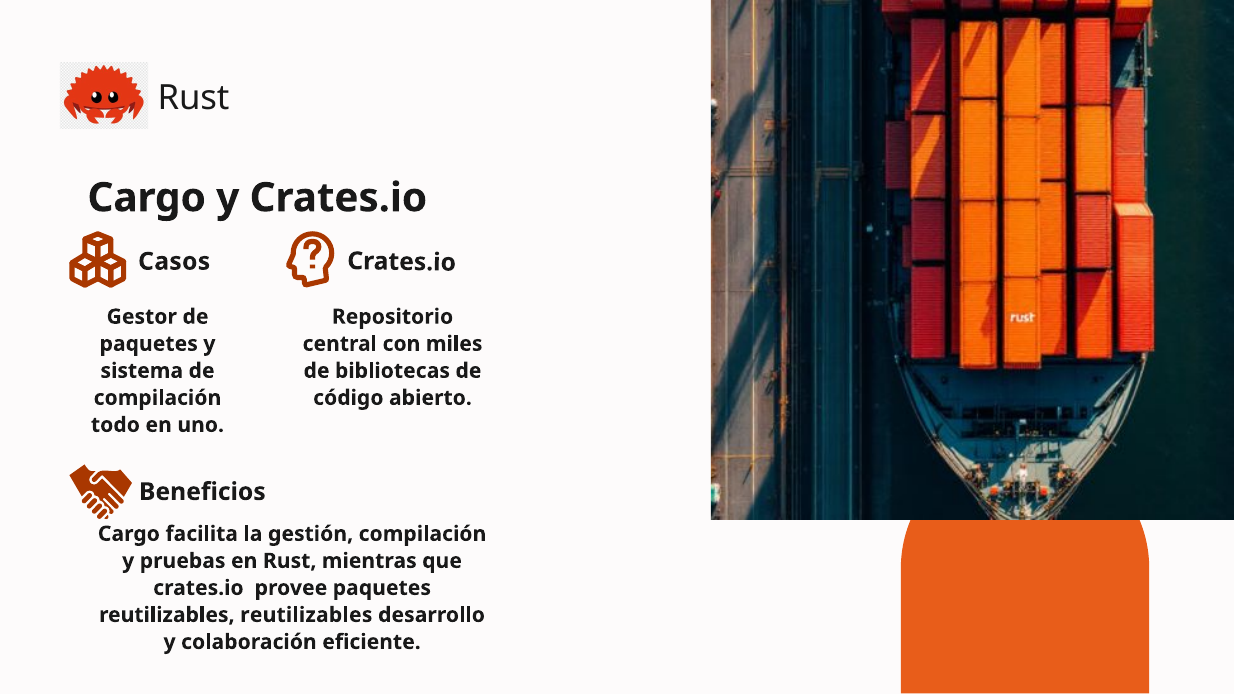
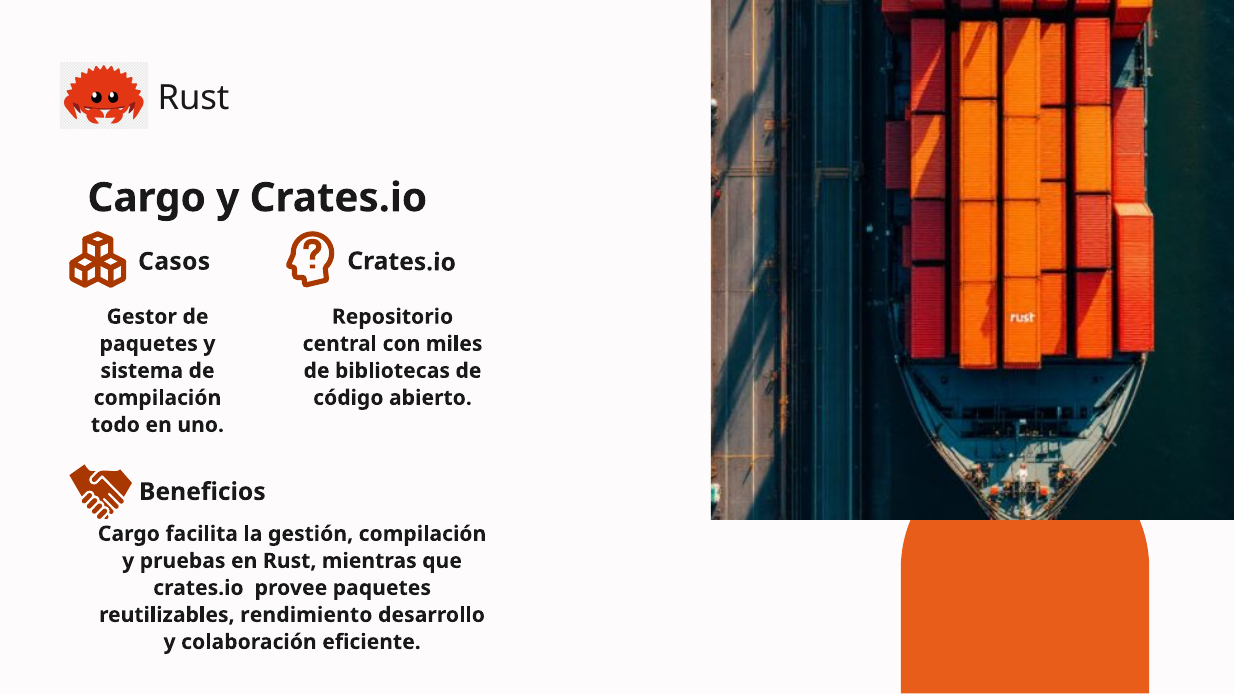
reutilizables reutilizables: reutilizables -> rendimiento (306, 615)
